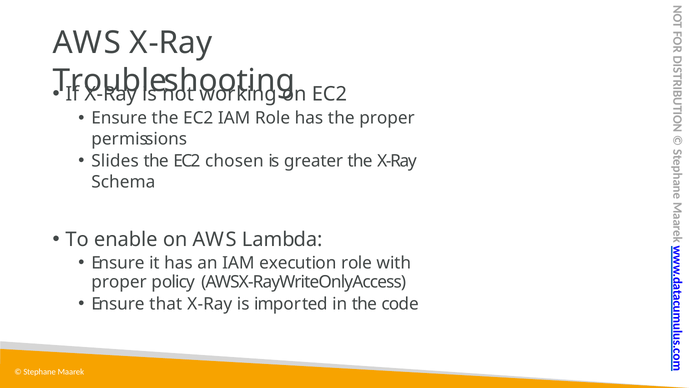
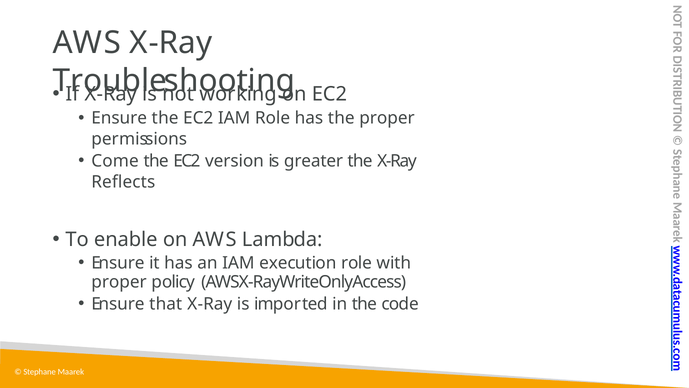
Slides: Slides -> Come (115, 161)
chosen: chosen -> version (234, 161)
Schema: Schema -> Reflects (123, 182)
